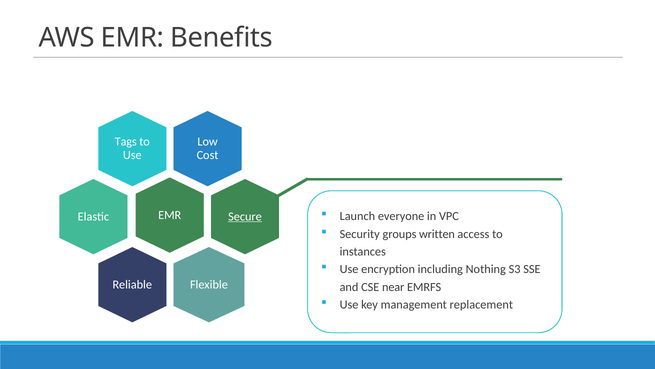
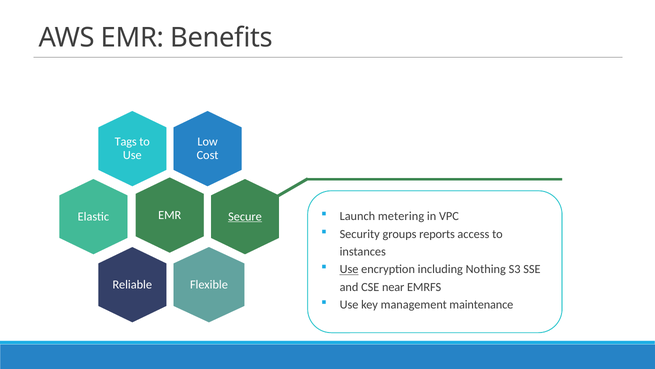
everyone: everyone -> metering (401, 216)
written: written -> reports (437, 234)
Use underline: none -> present (349, 269)
replacement: replacement -> maintenance (481, 304)
